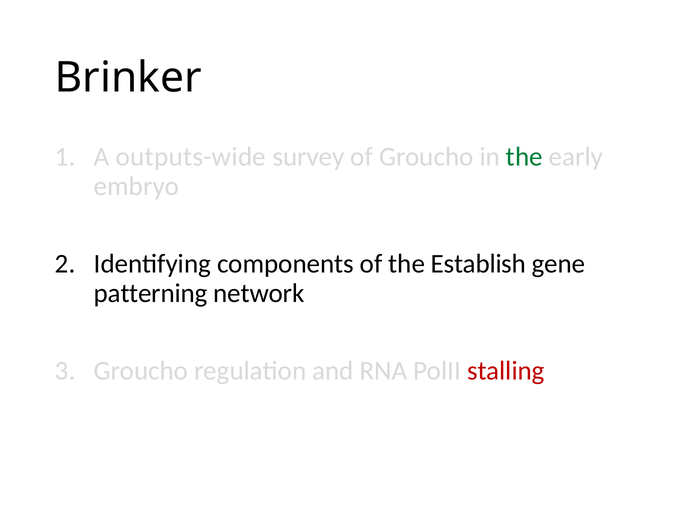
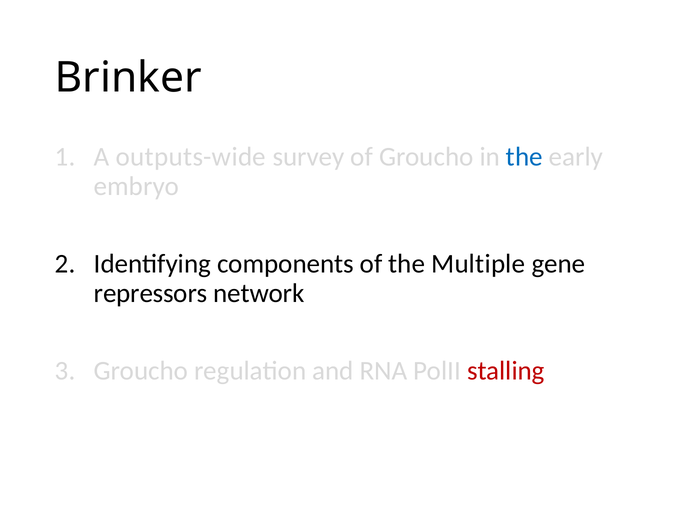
the colour: green -> blue (524, 157)
Establish: Establish -> Multiple (478, 264)
patterning: patterning -> repressors (151, 293)
